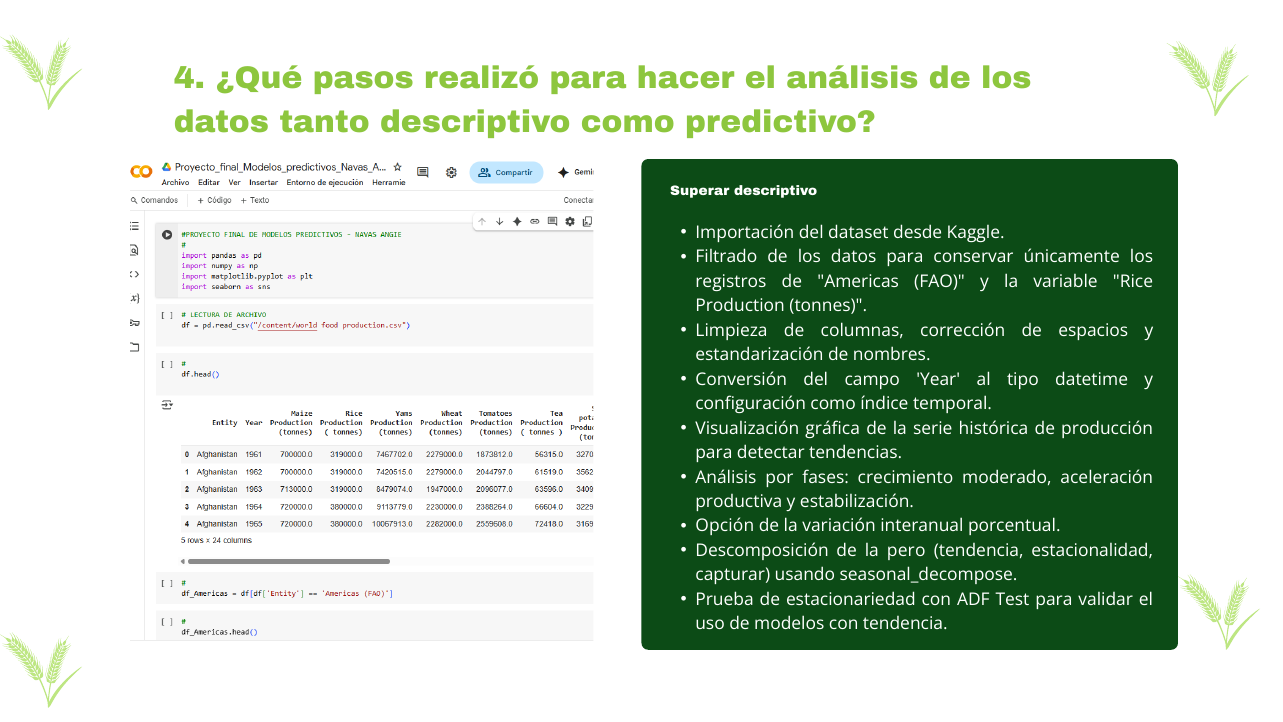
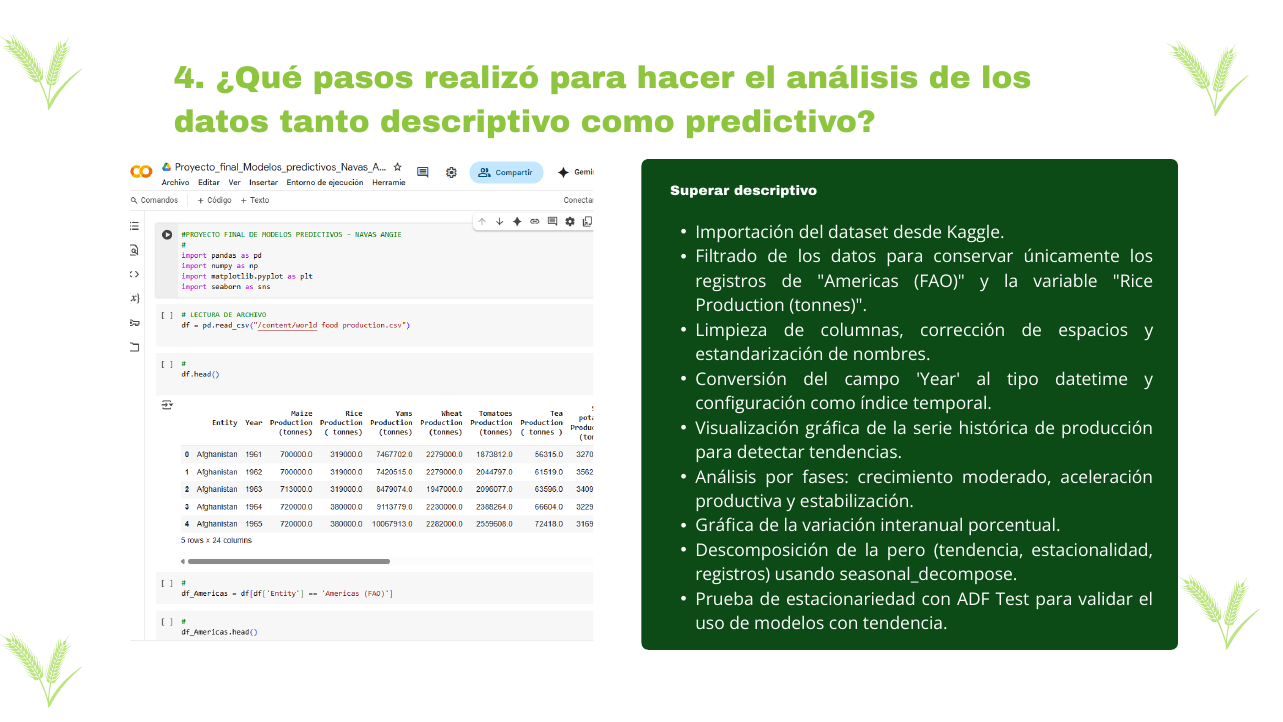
Opción: Opción -> Gráfica (725, 526)
capturar: capturar -> registros (733, 575)
